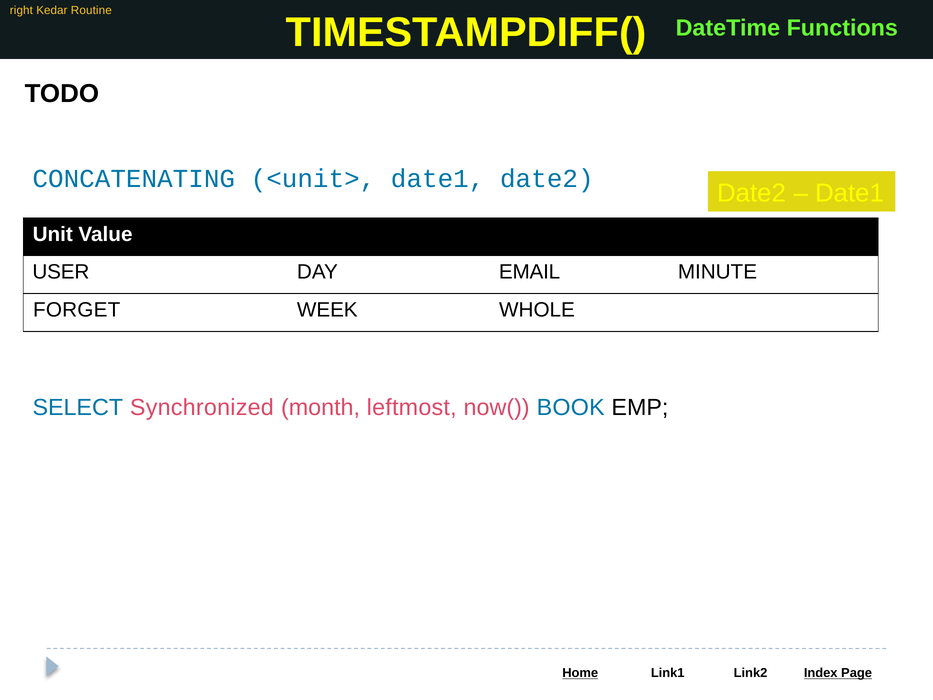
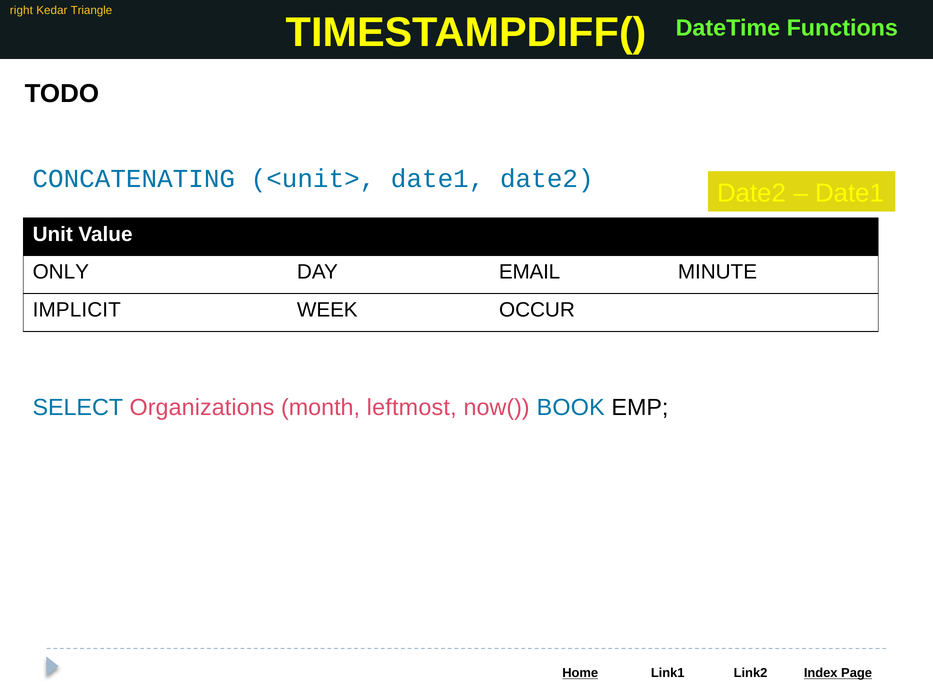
Routine: Routine -> Triangle (91, 11)
USER: USER -> ONLY (61, 272)
FORGET: FORGET -> IMPLICIT (77, 310)
WHOLE: WHOLE -> OCCUR (537, 310)
Synchronized: Synchronized -> Organizations (202, 407)
